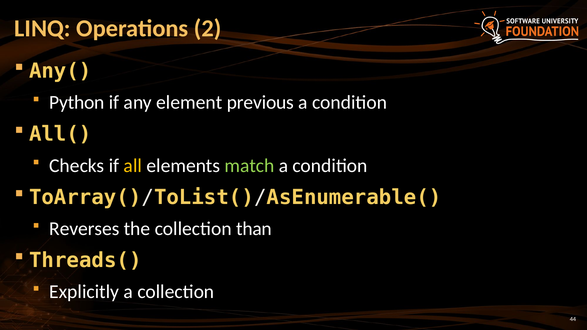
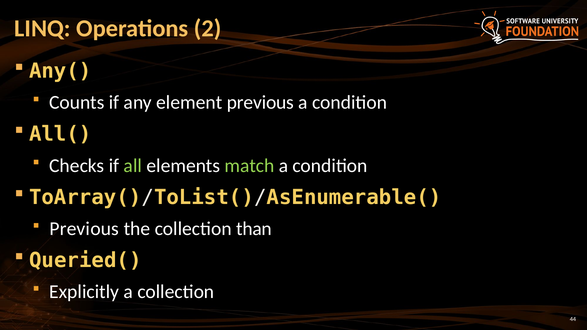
Python: Python -> Counts (77, 103)
all colour: yellow -> light green (133, 166)
Reverses: Reverses -> Previous (84, 229)
Threads(: Threads( -> Queried( (85, 261)
